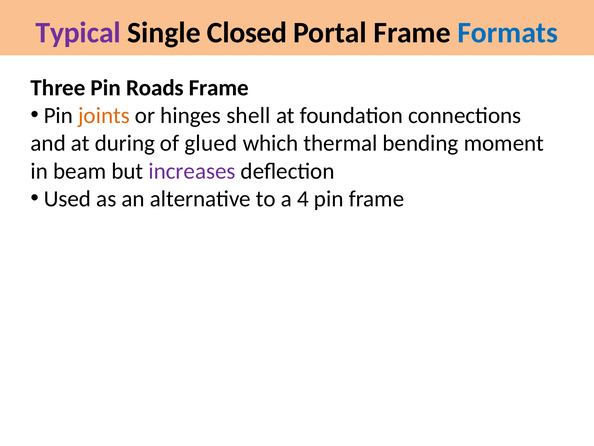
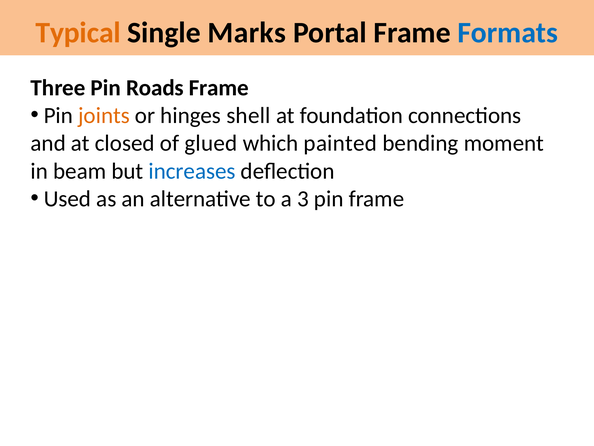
Typical colour: purple -> orange (78, 33)
Closed: Closed -> Marks (247, 33)
during: during -> closed (125, 143)
thermal: thermal -> painted (340, 143)
increases colour: purple -> blue (192, 171)
4: 4 -> 3 (303, 199)
